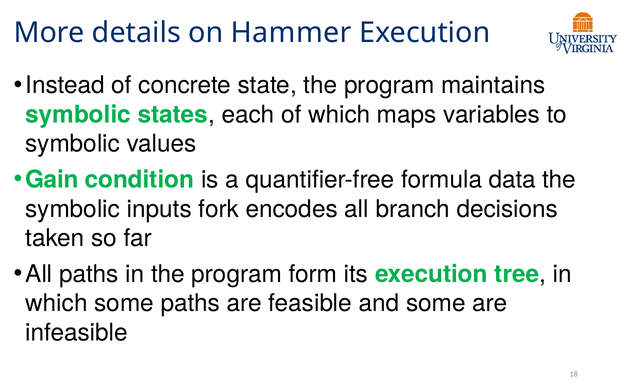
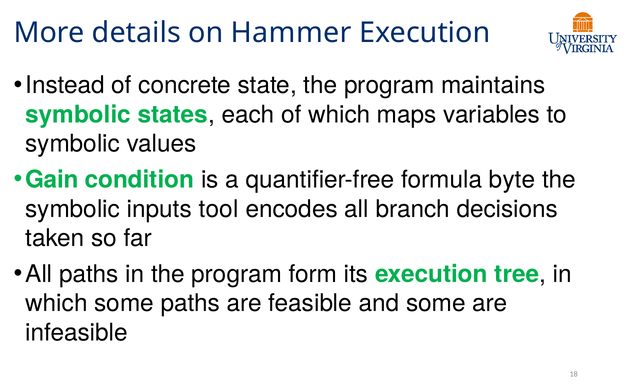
data: data -> byte (512, 180)
fork: fork -> tool (219, 209)
